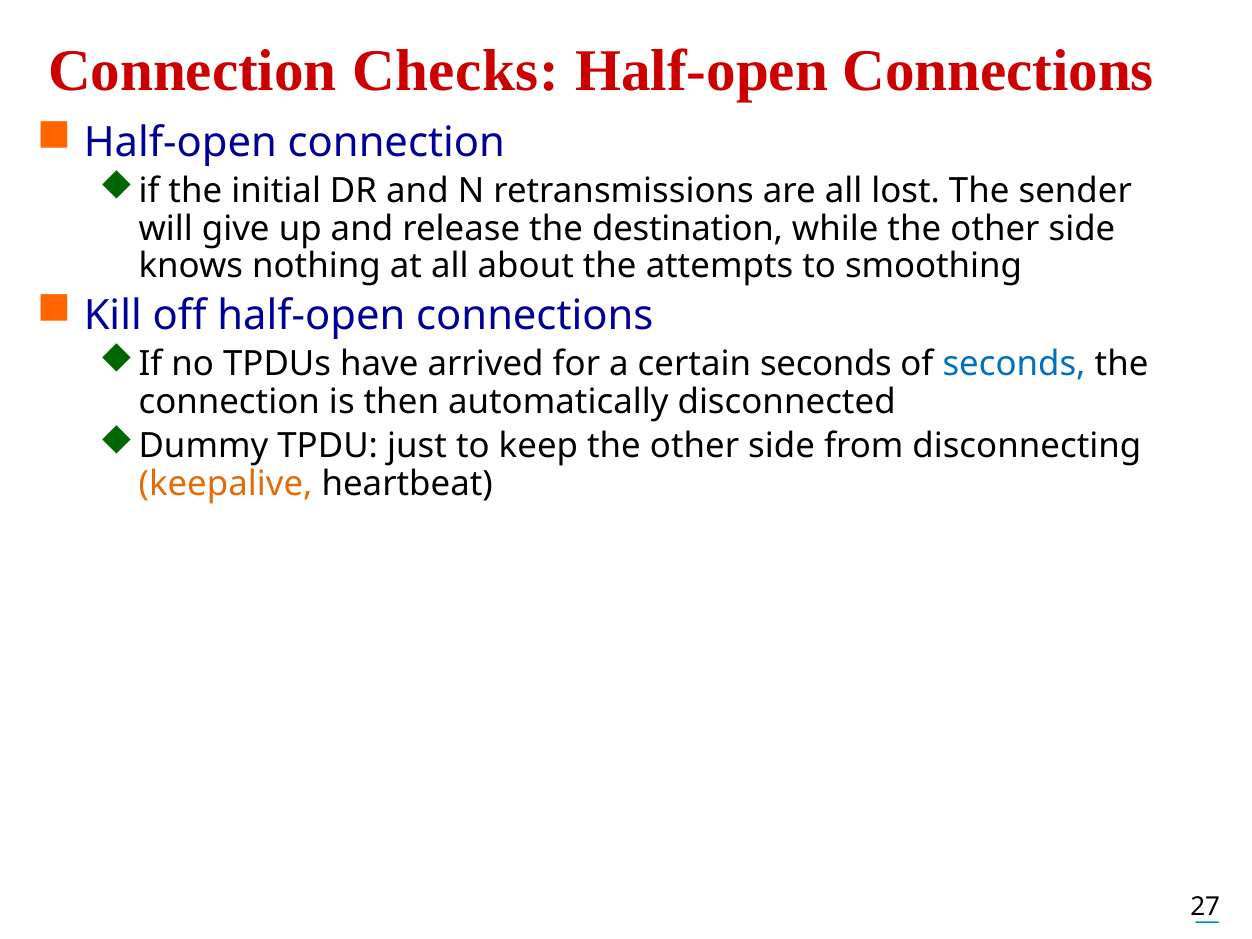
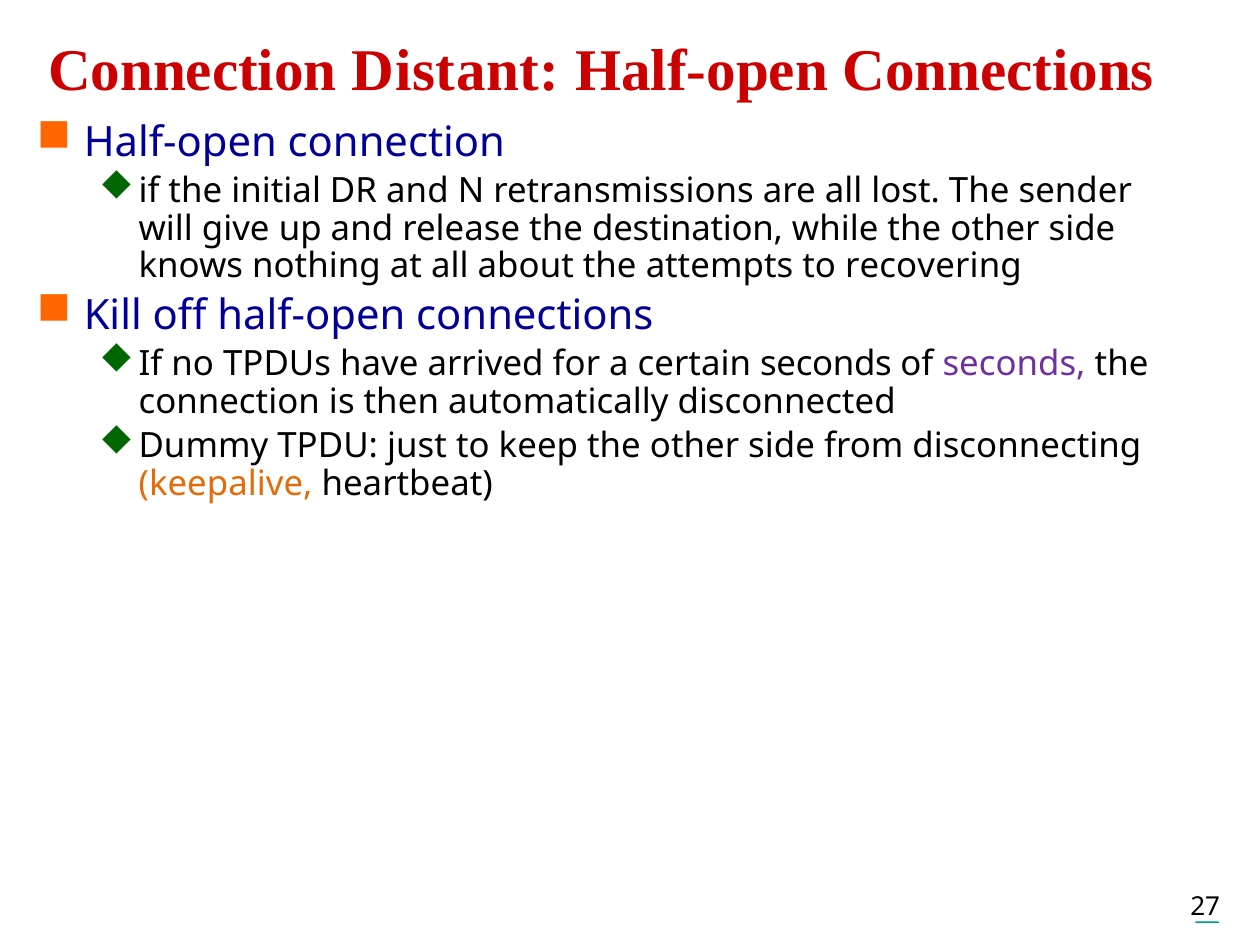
Checks: Checks -> Distant (456, 71)
smoothing: smoothing -> recovering (933, 266)
seconds colour: blue -> purple (1014, 364)
